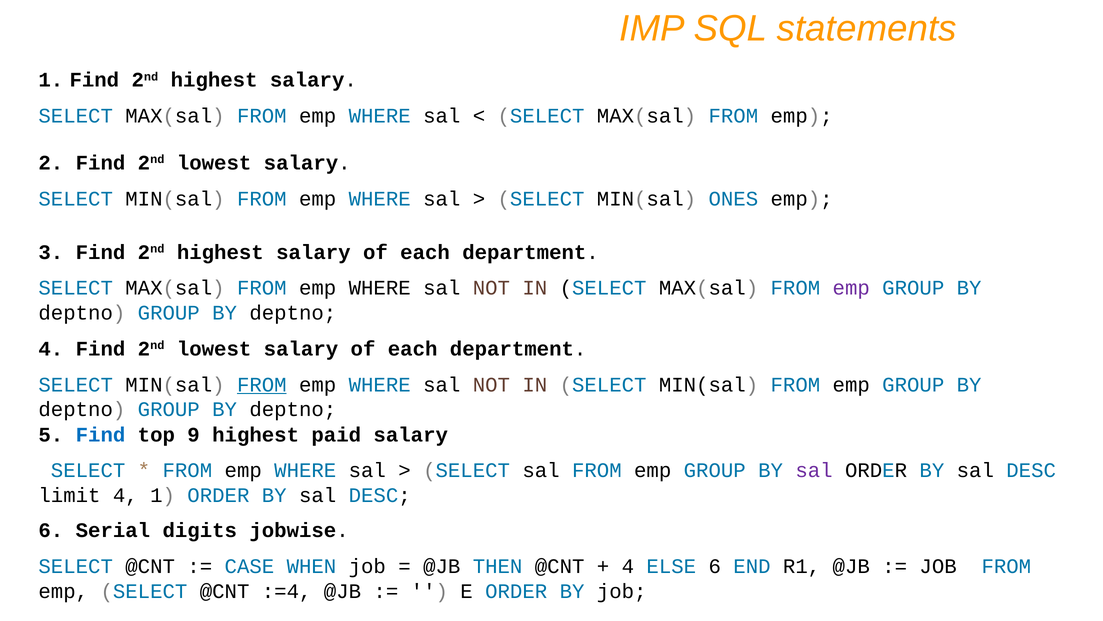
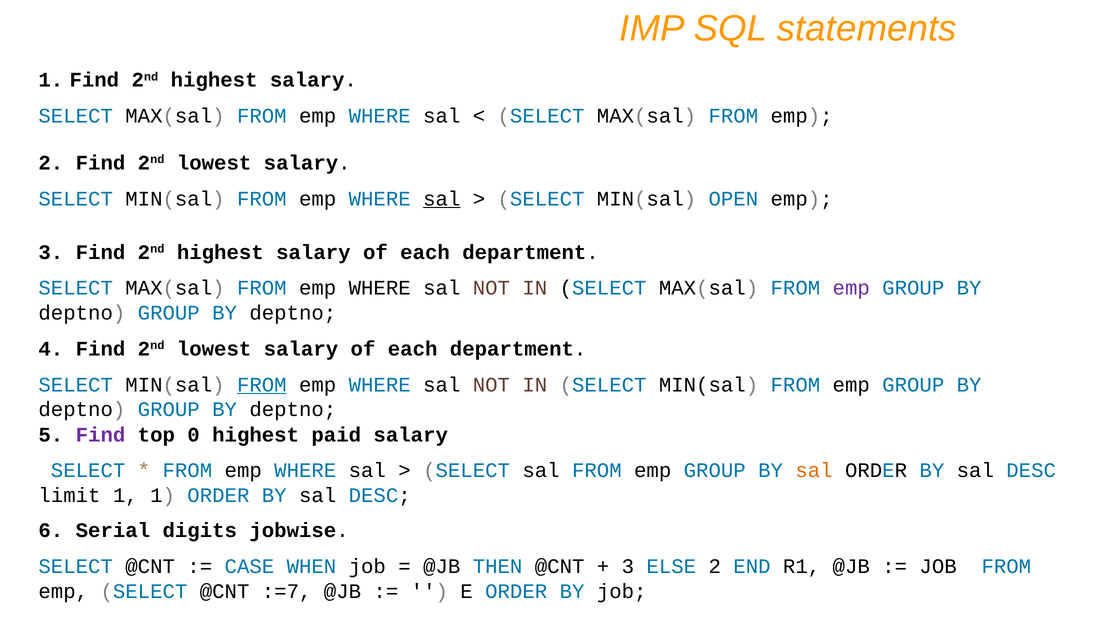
sal underline: none -> present (442, 198)
ONES: ONES -> OPEN (733, 198)
Find colour: blue -> purple (101, 434)
9: 9 -> 0 (194, 434)
sal colour: purple -> orange (814, 470)
limit 4: 4 -> 1 (125, 495)
4: 4 -> 3 (628, 566)
ELSE 6: 6 -> 2 (715, 566)
:=4: :=4 -> :=7 (287, 591)
